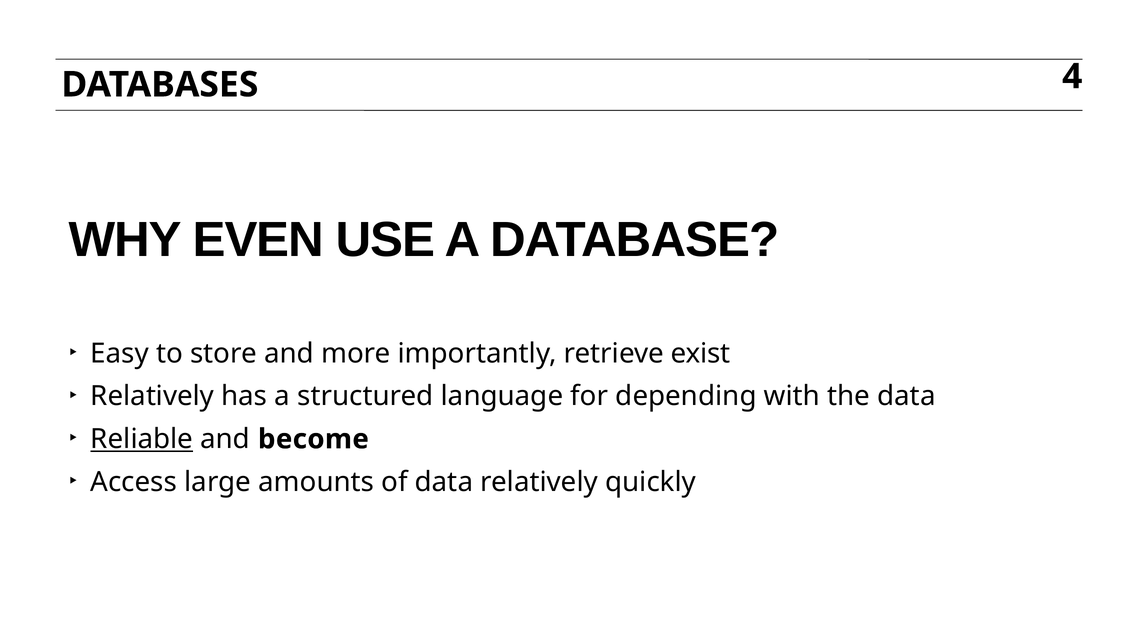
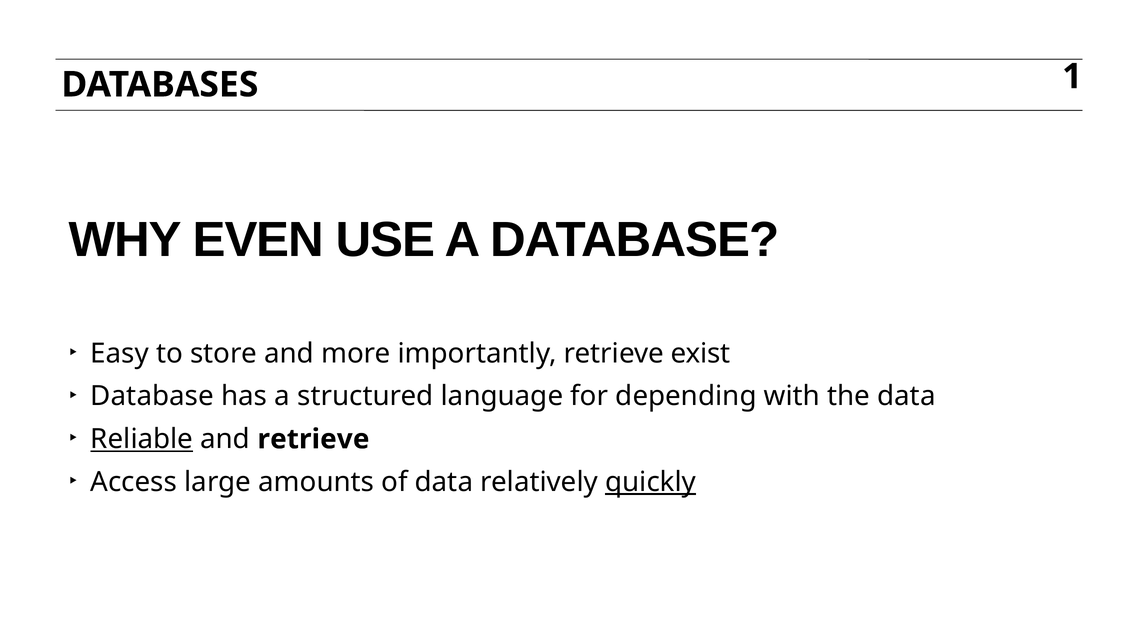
4: 4 -> 1 (1072, 77)
Relatively: Relatively -> Database (152, 396)
and become: become -> retrieve (313, 439)
quickly underline: none -> present (651, 482)
